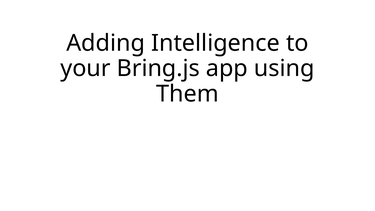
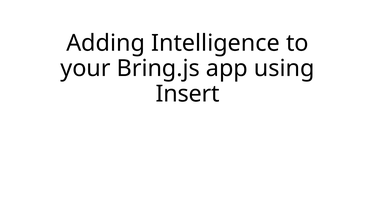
Them: Them -> Insert (188, 94)
